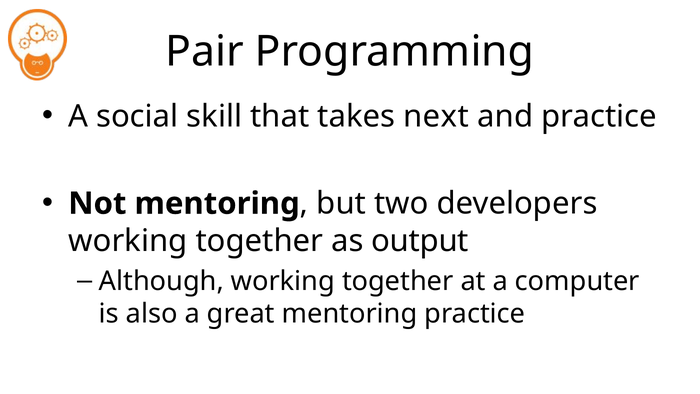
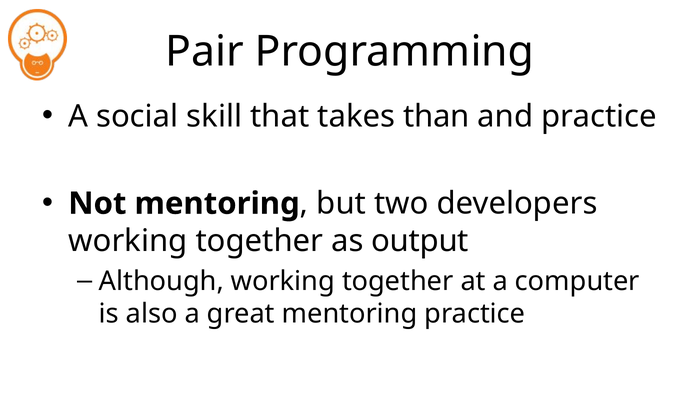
next: next -> than (436, 116)
